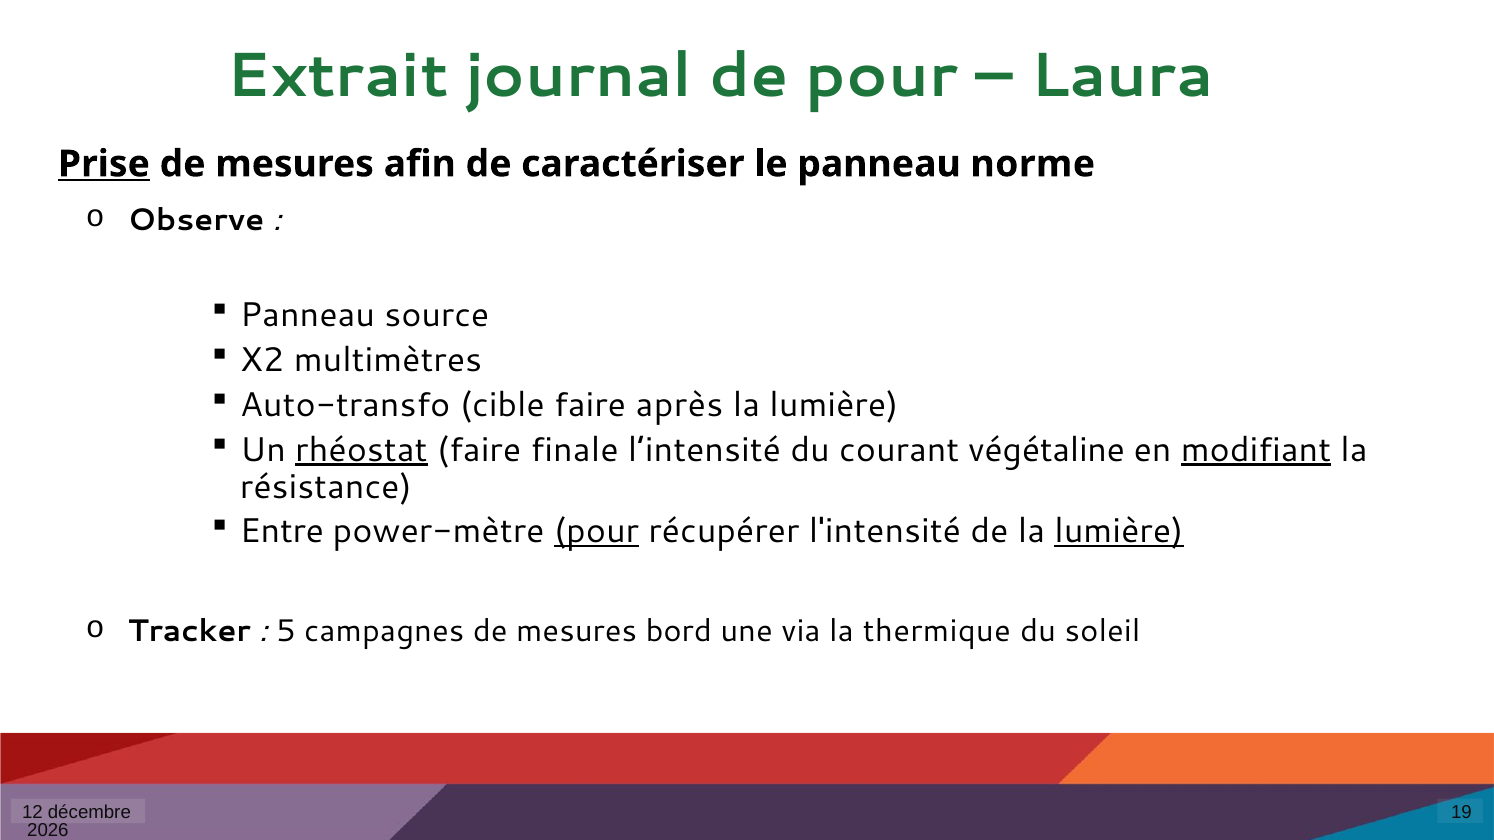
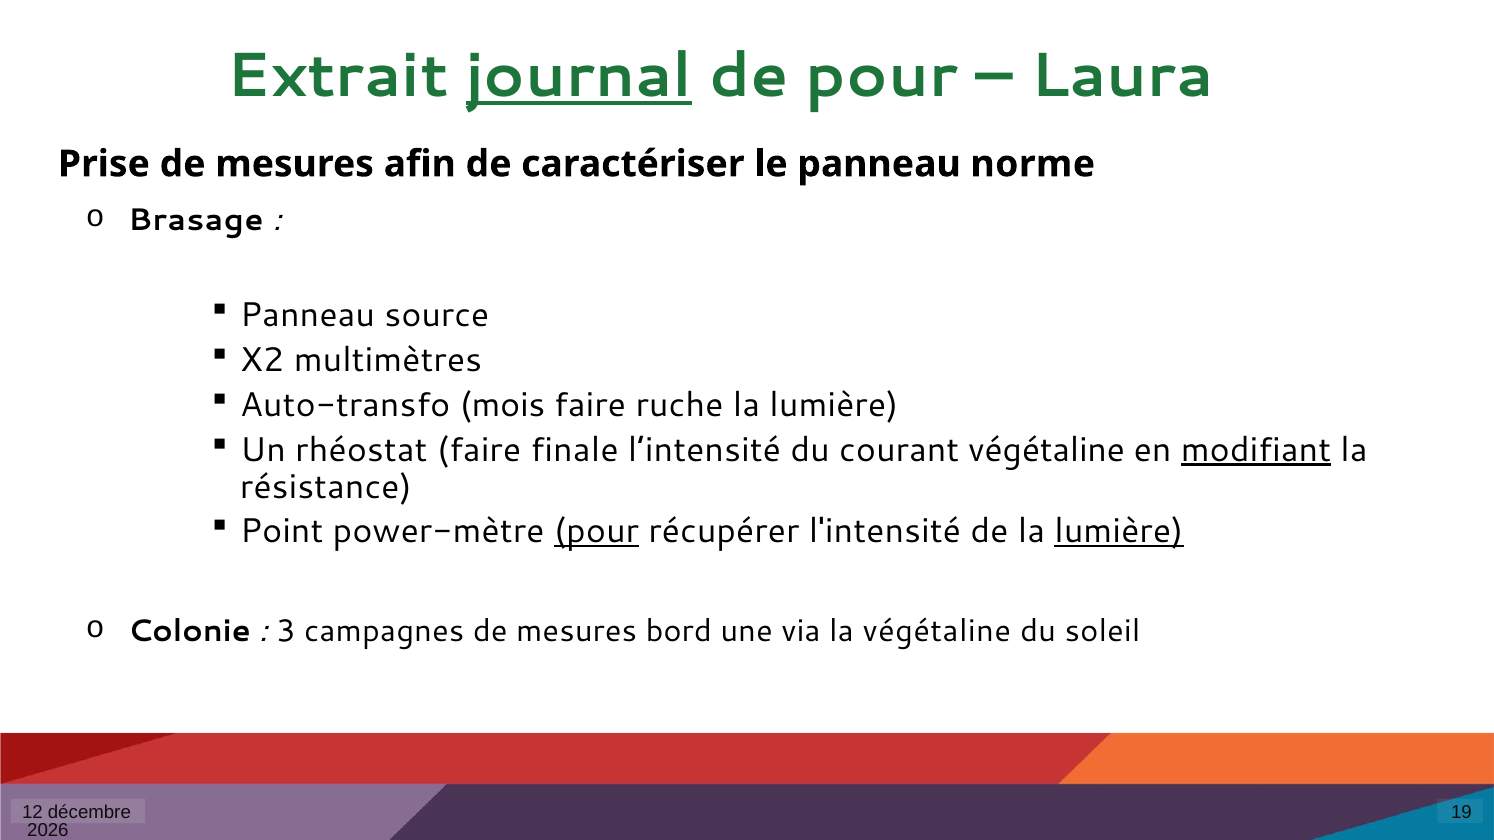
journal underline: none -> present (579, 76)
Prise underline: present -> none (104, 164)
Observe: Observe -> Brasage (196, 220)
cible: cible -> mois (503, 405)
après: après -> ruche (680, 405)
rhéostat underline: present -> none (361, 450)
Entre: Entre -> Point (282, 532)
Tracker: Tracker -> Colonie (189, 631)
5: 5 -> 3 (286, 631)
la thermique: thermique -> végétaline (937, 631)
